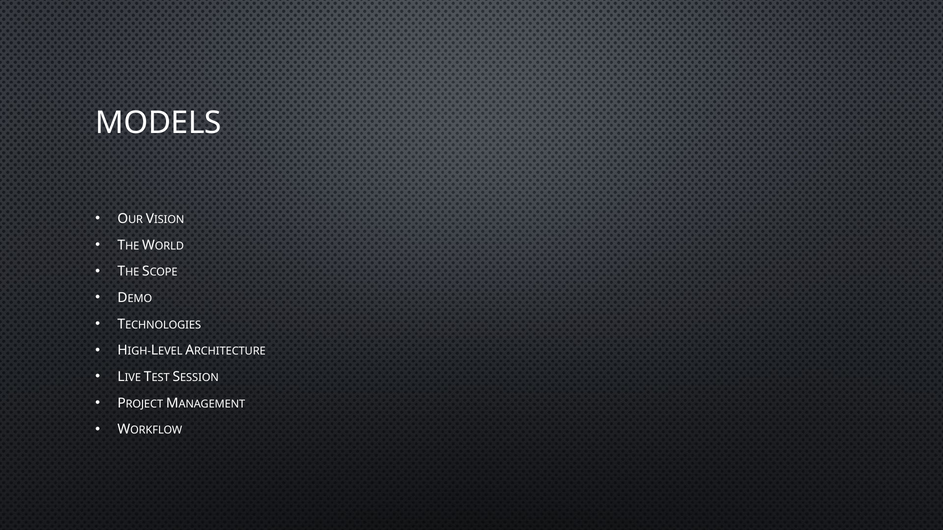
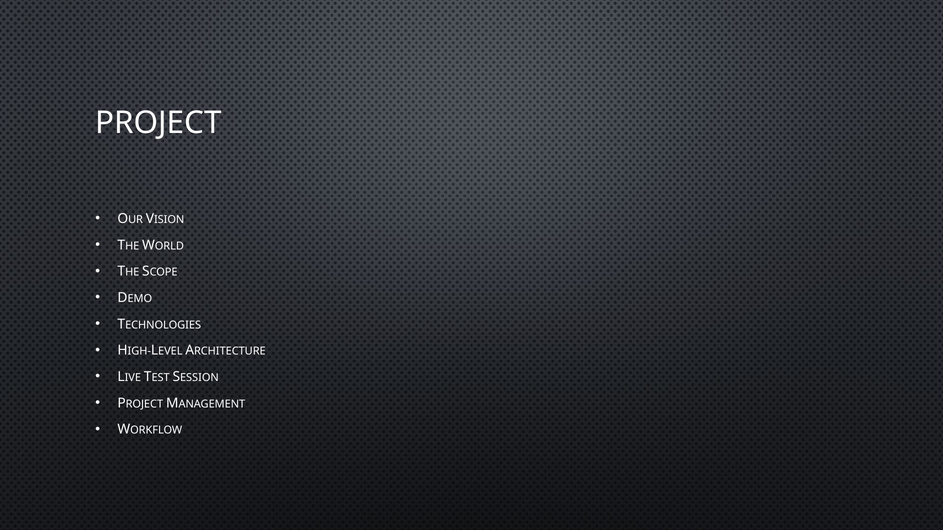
MODELS: MODELS -> PROJECT (158, 123)
